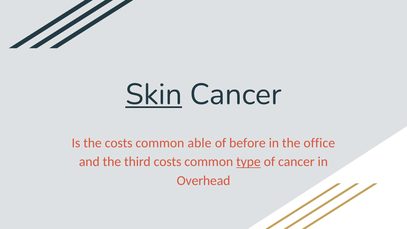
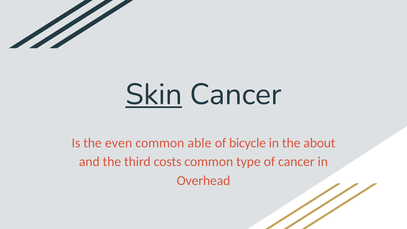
the costs: costs -> even (119, 143)
before: before -> bicycle (248, 143)
office: office -> about (319, 143)
type underline: present -> none (248, 162)
